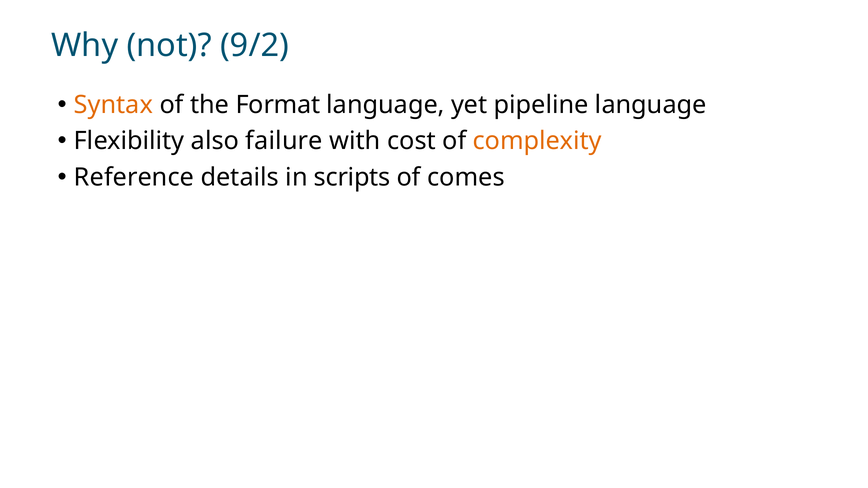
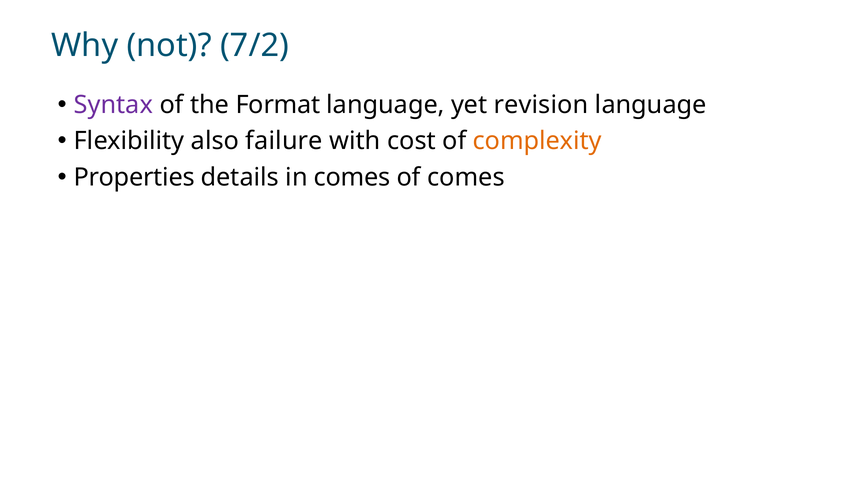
9/2: 9/2 -> 7/2 (255, 45)
Syntax colour: orange -> purple (114, 105)
pipeline: pipeline -> revision (541, 105)
Reference: Reference -> Properties (134, 177)
in scripts: scripts -> comes (352, 177)
